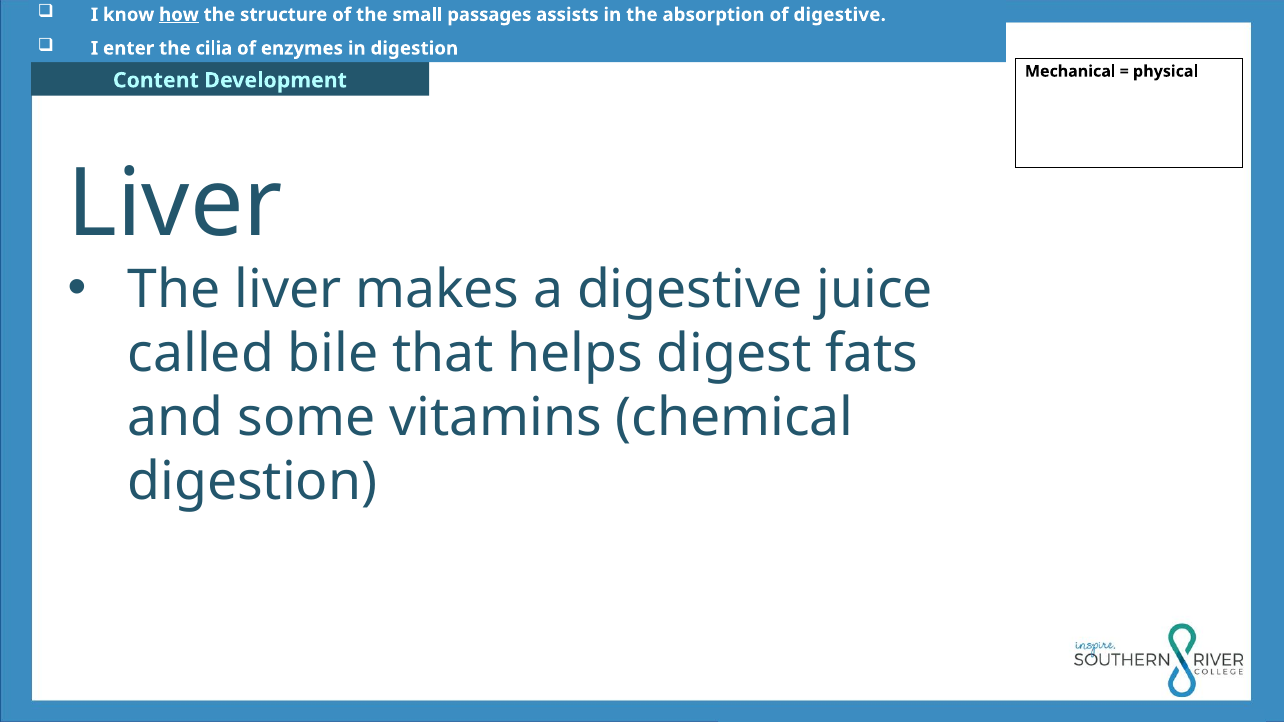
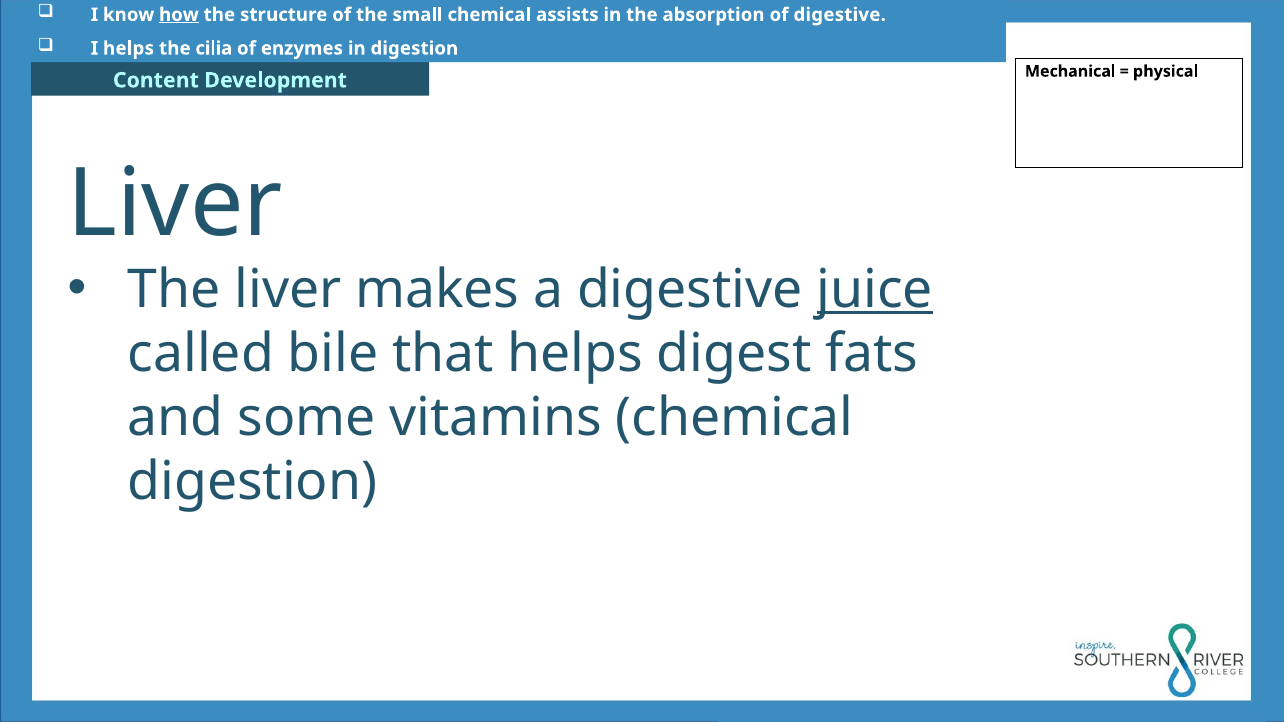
small passages: passages -> chemical (489, 15)
I enter: enter -> helps (129, 48)
juice underline: none -> present (875, 290)
